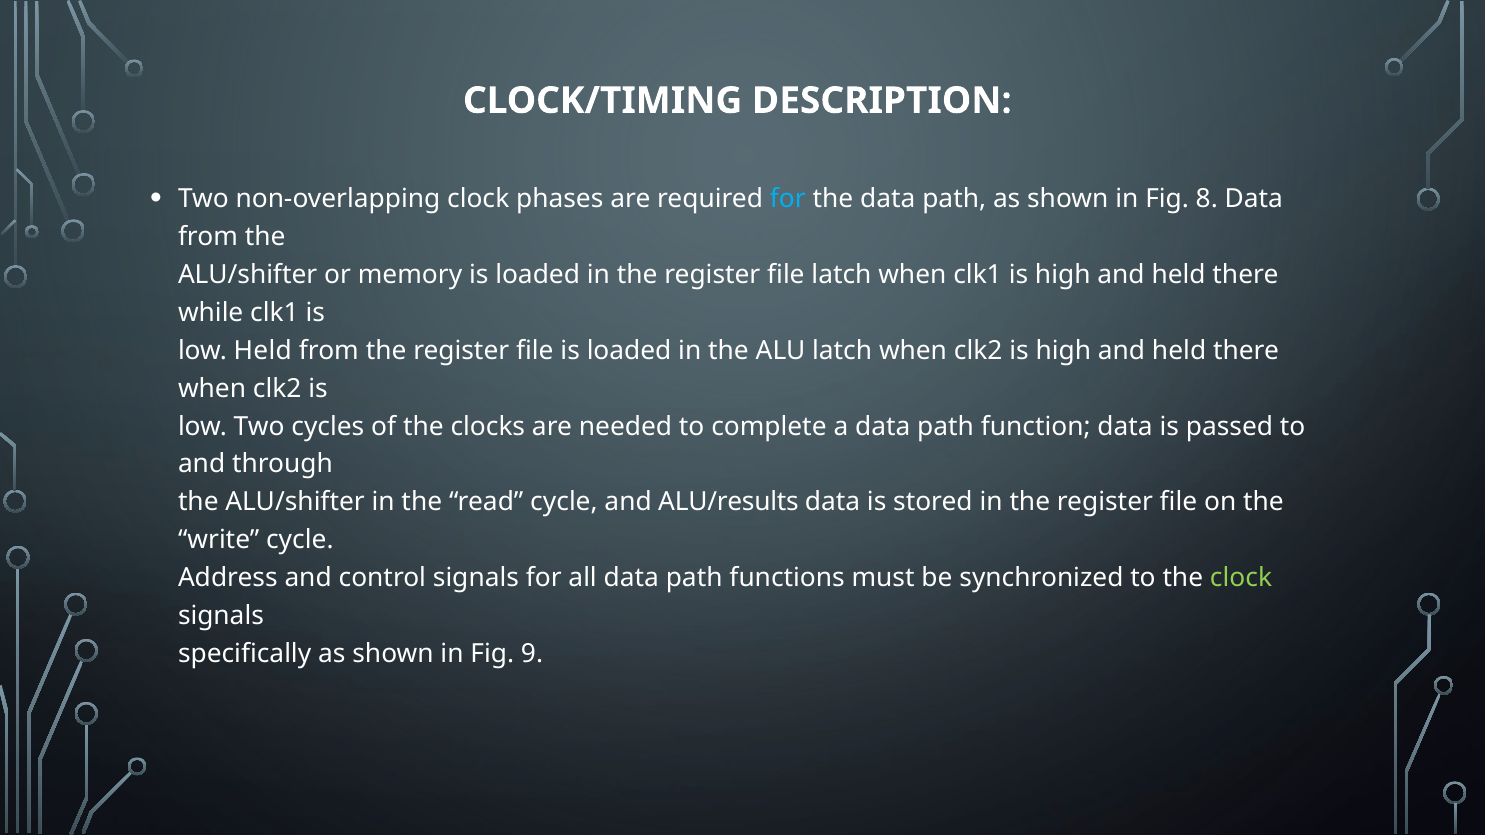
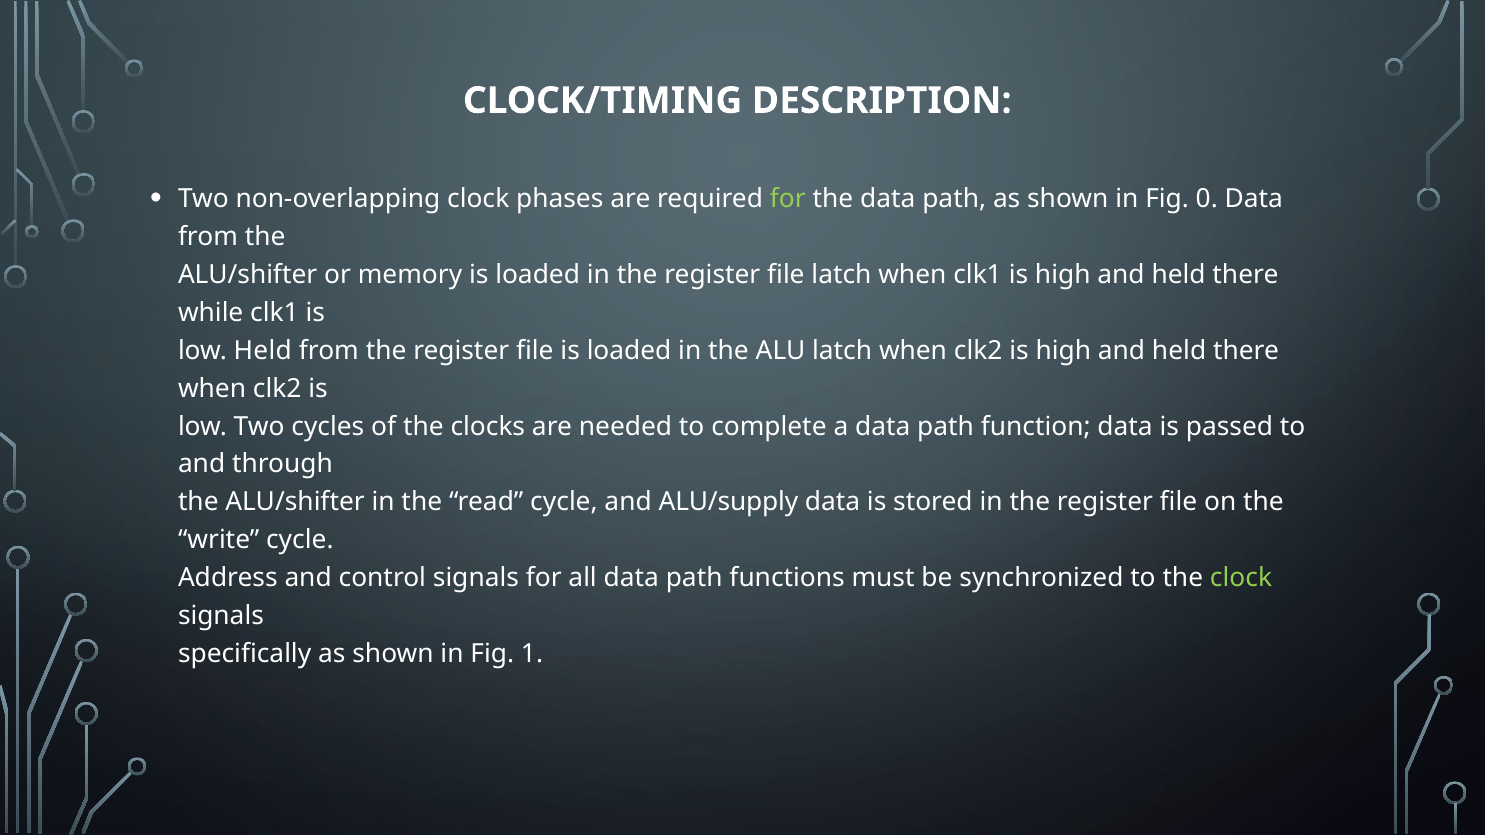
for colour: light blue -> light green (788, 199)
8: 8 -> 0 (1207, 199)
ALU/results: ALU/results -> ALU/supply (728, 502)
9: 9 -> 1 (532, 654)
